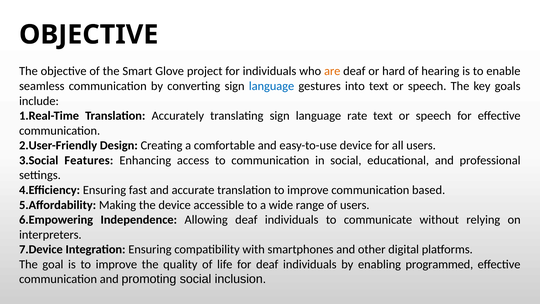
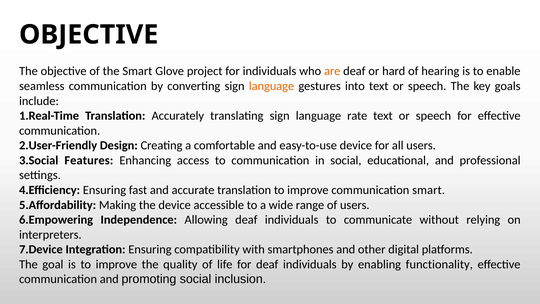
language colour: blue -> orange (272, 86)
communication based: based -> smart (429, 190)
programmed: programmed -> functionality (439, 264)
